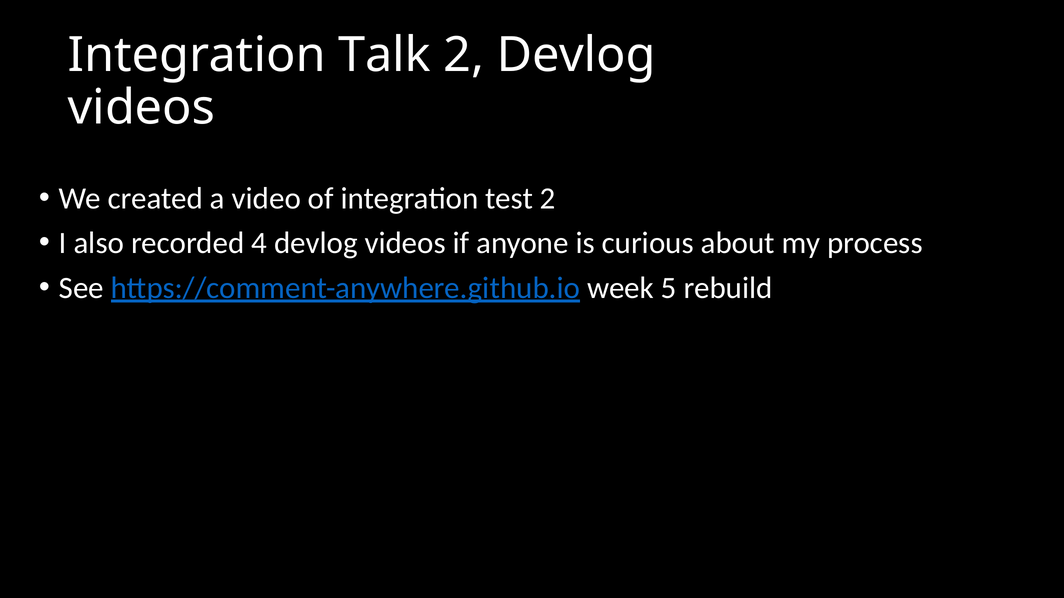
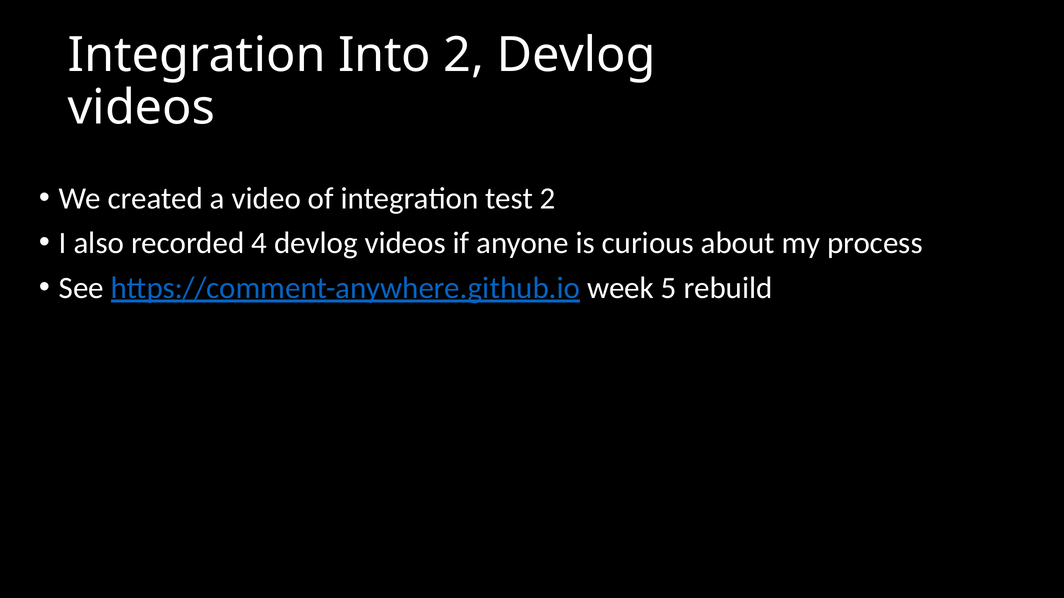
Talk: Talk -> Into (385, 55)
